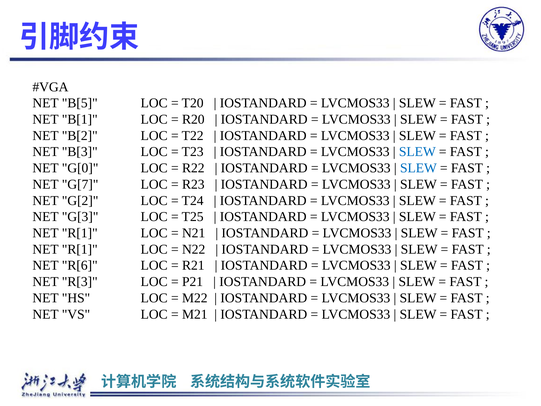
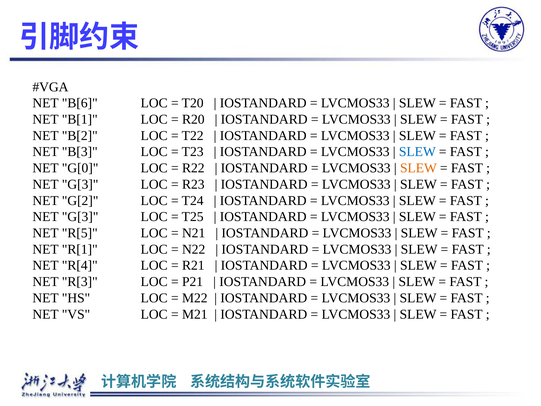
B[5: B[5 -> B[6 (80, 103)
SLEW colour: blue -> orange (418, 168)
G[7: G[7 -> G[3 (80, 184)
R[1: R[1 -> R[5 (80, 233)
R[6: R[6 -> R[4 (80, 265)
